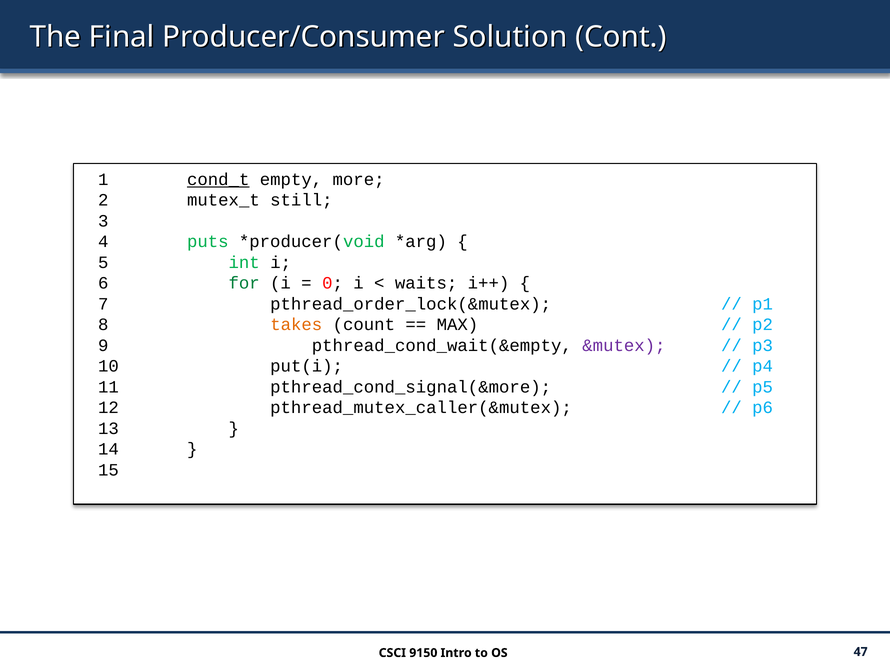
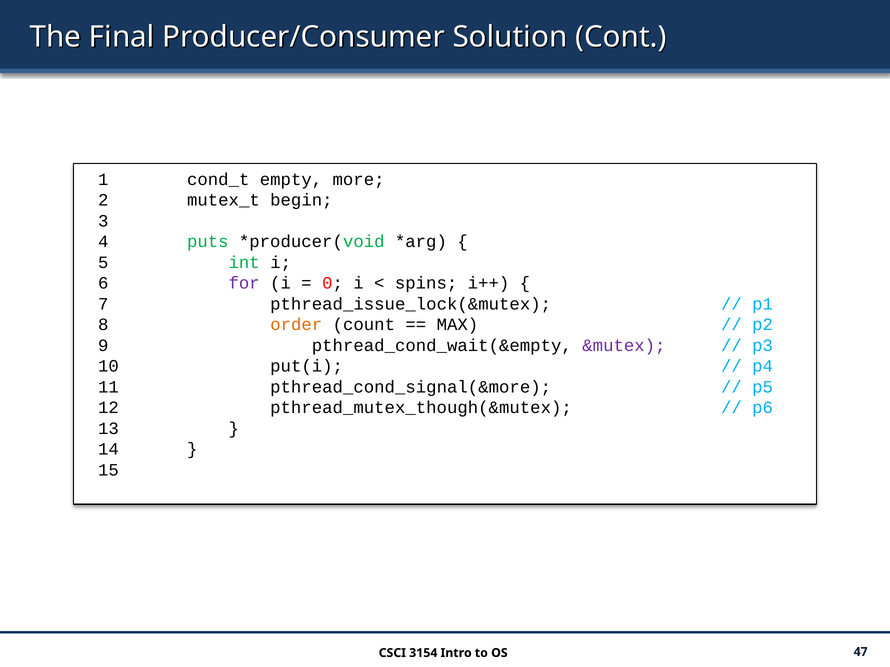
cond_t underline: present -> none (218, 179)
still: still -> begin (301, 200)
for colour: green -> purple (244, 283)
waits: waits -> spins (426, 283)
pthread_order_lock(&mutex: pthread_order_lock(&mutex -> pthread_issue_lock(&mutex (411, 304)
takes: takes -> order (296, 325)
pthread_mutex_caller(&mutex: pthread_mutex_caller(&mutex -> pthread_mutex_though(&mutex (421, 408)
9150: 9150 -> 3154 (423, 653)
